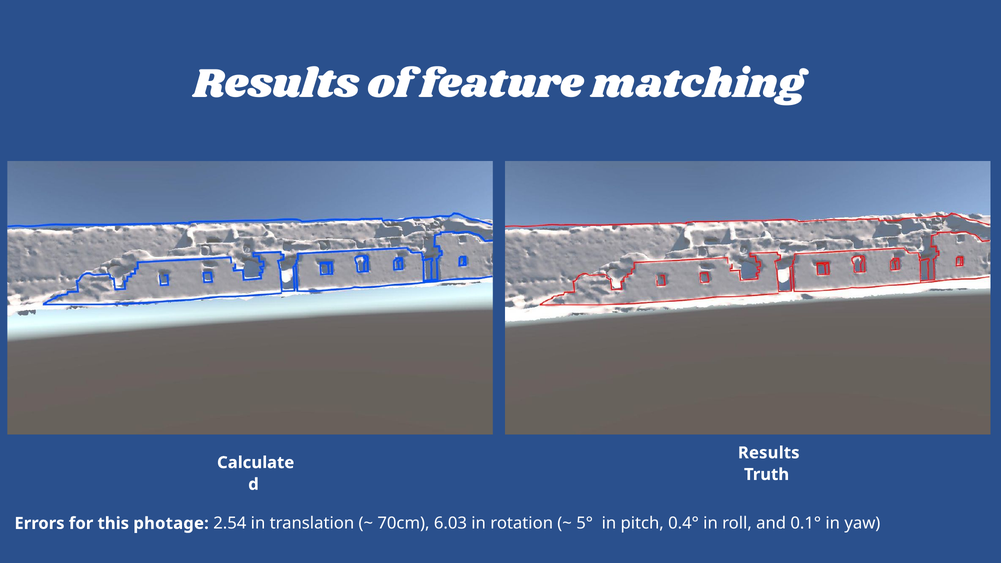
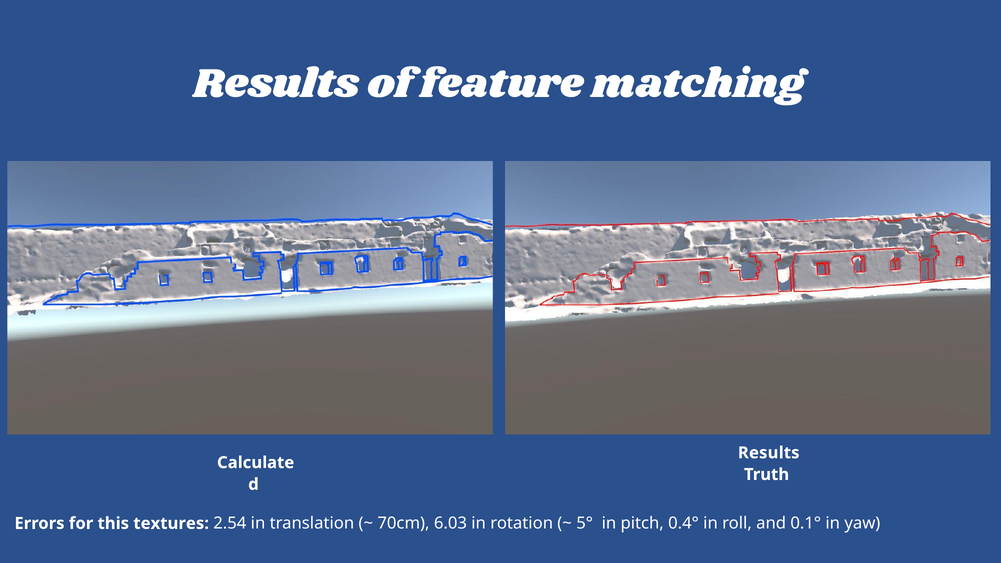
photage: photage -> textures (171, 523)
